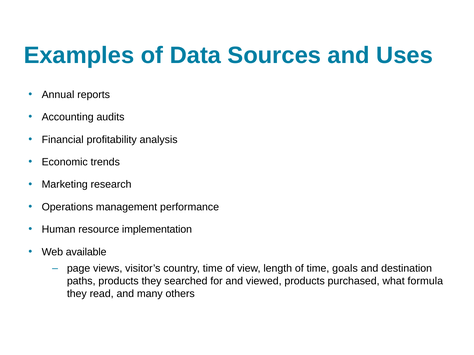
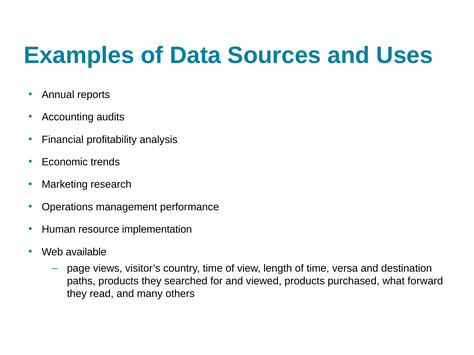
goals: goals -> versa (345, 269)
formula: formula -> forward (425, 282)
